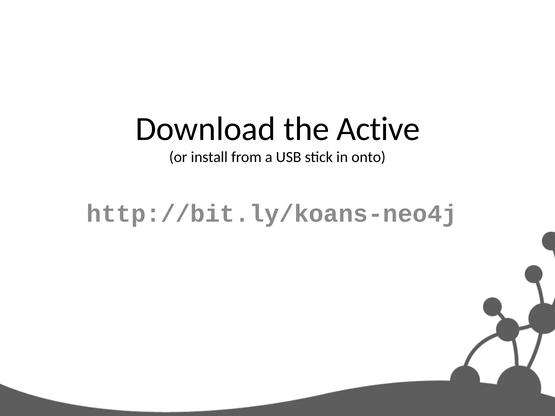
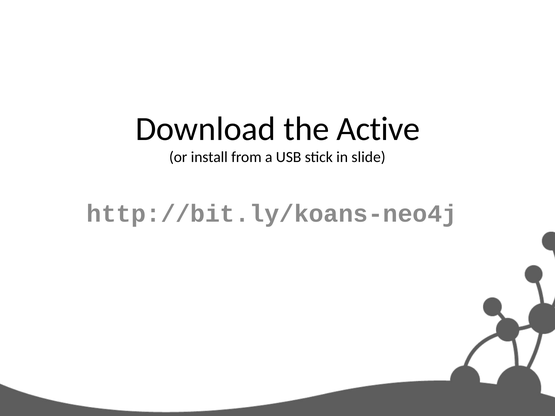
onto: onto -> slide (369, 157)
